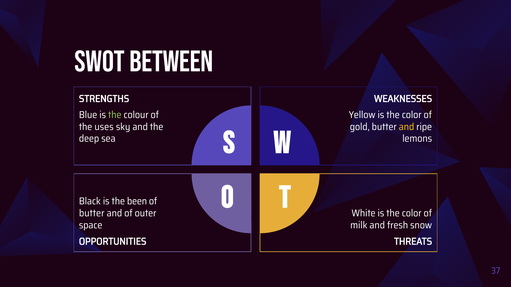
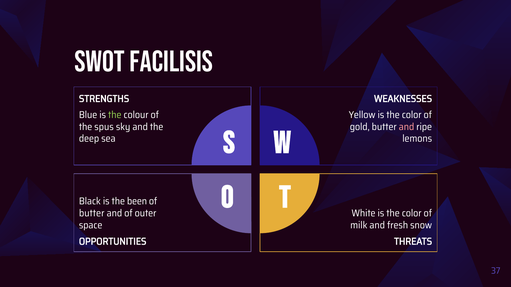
Between: Between -> Facilisis (171, 62)
uses: uses -> spus (104, 127)
and colour: yellow -> pink (407, 127)
